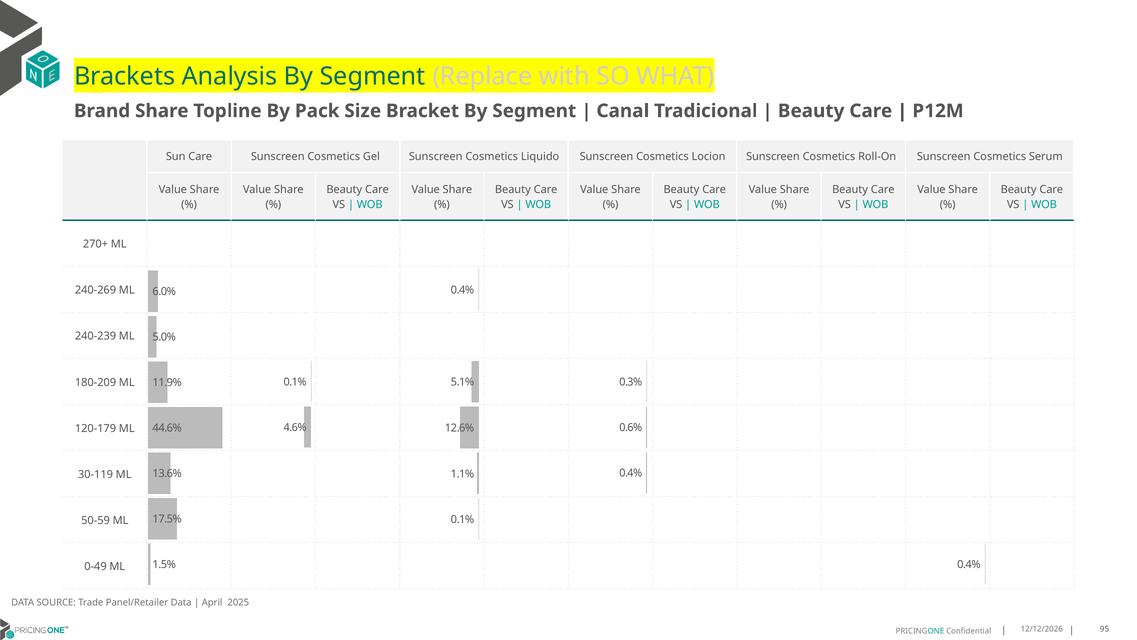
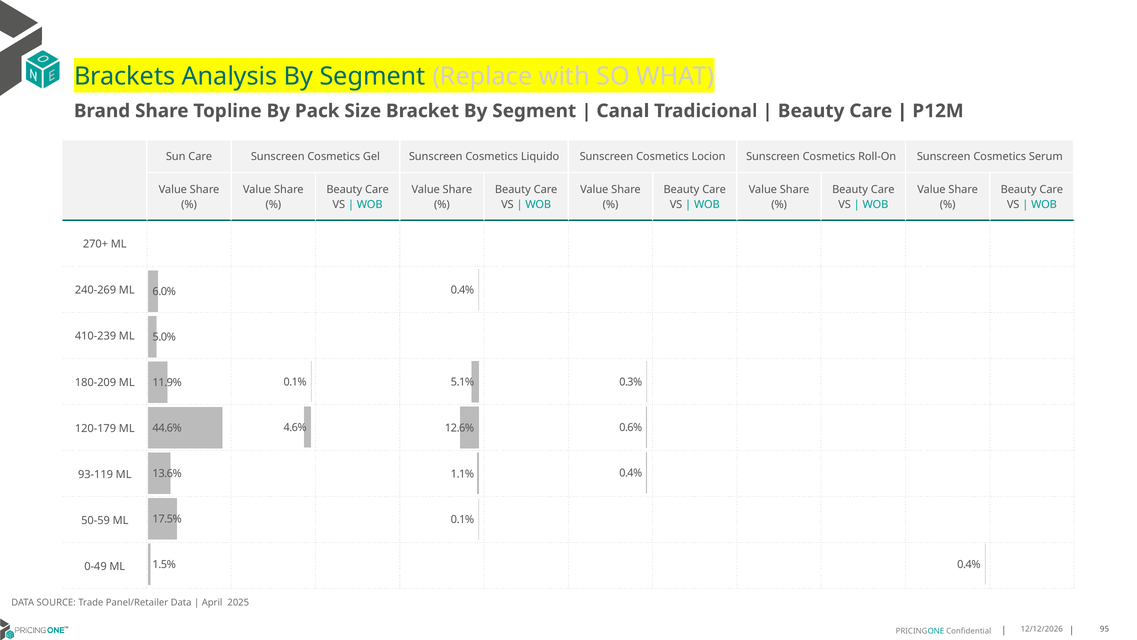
240-239: 240-239 -> 410-239 (96, 336)
30-119: 30-119 -> 93-119 (96, 474)
